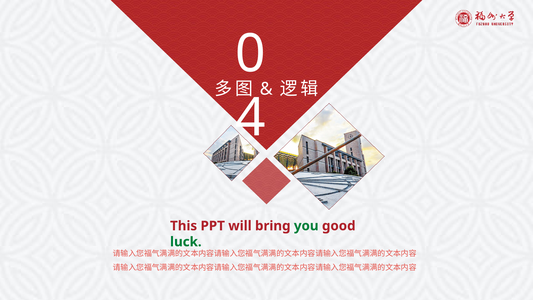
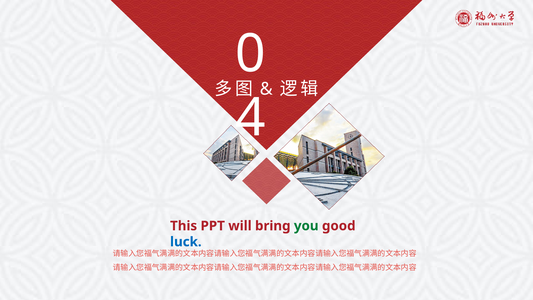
luck colour: green -> blue (186, 242)
